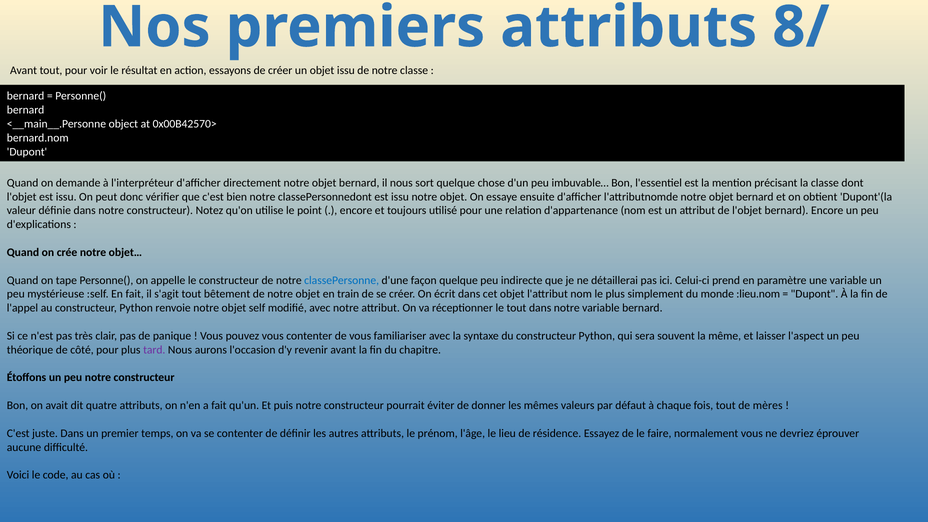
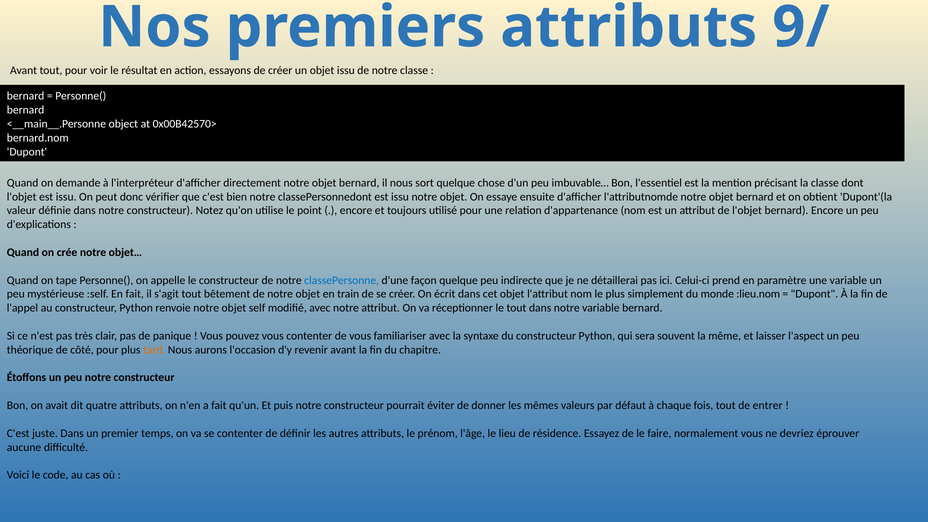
8/: 8/ -> 9/ (801, 27)
tard colour: purple -> orange (154, 350)
mères: mères -> entrer (768, 405)
